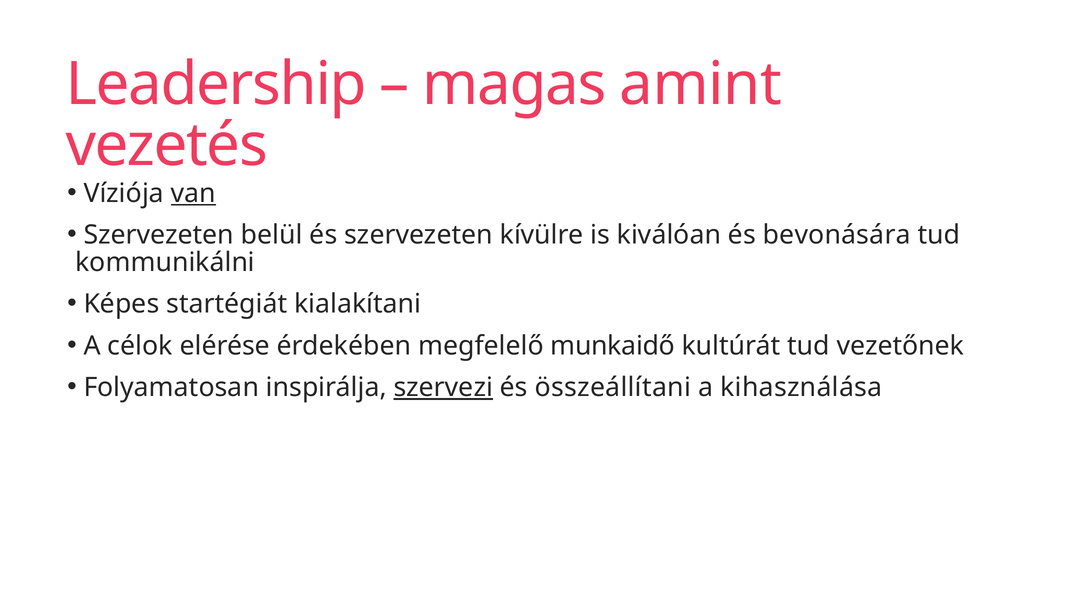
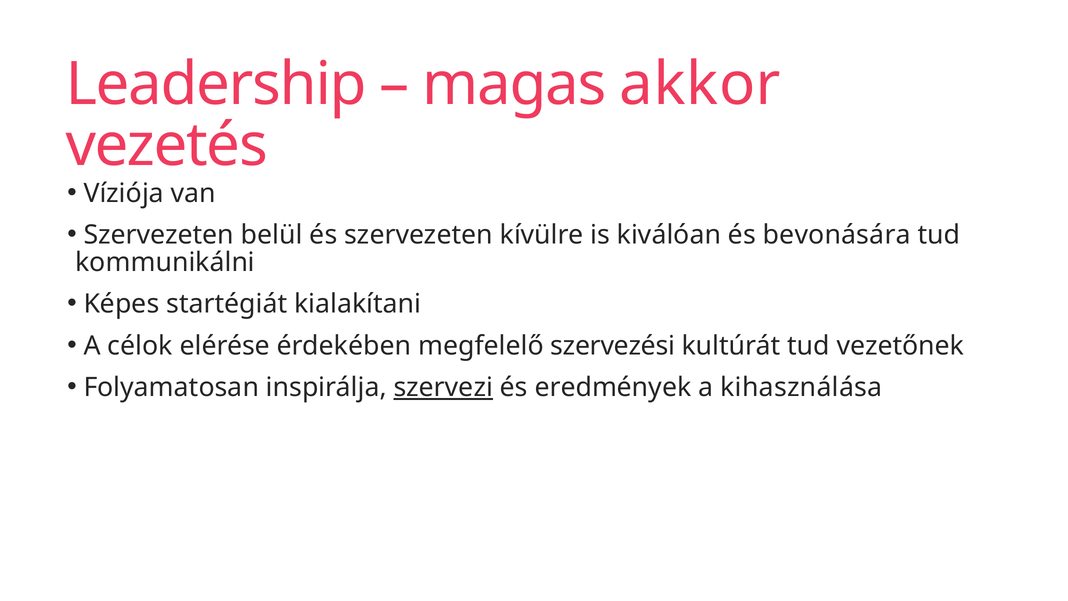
amint: amint -> akkor (700, 84)
van underline: present -> none (193, 193)
munkaidő: munkaidő -> szervezési (613, 346)
összeállítani: összeállítani -> eredmények (613, 387)
